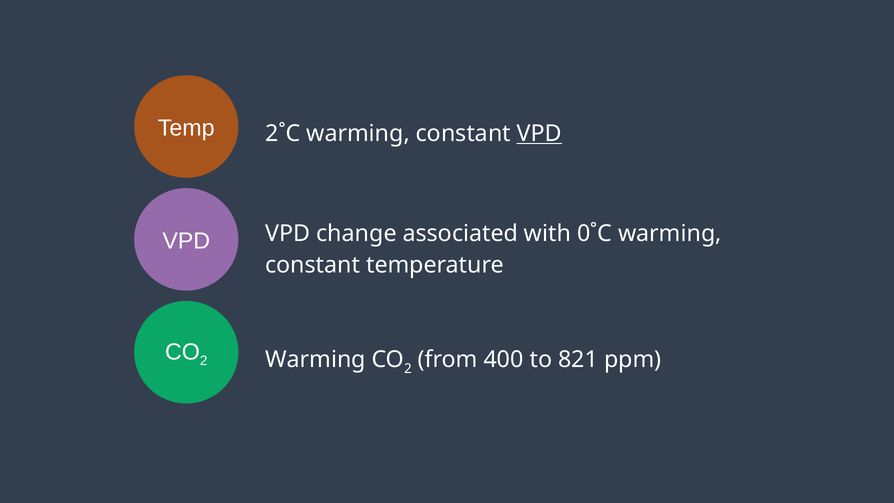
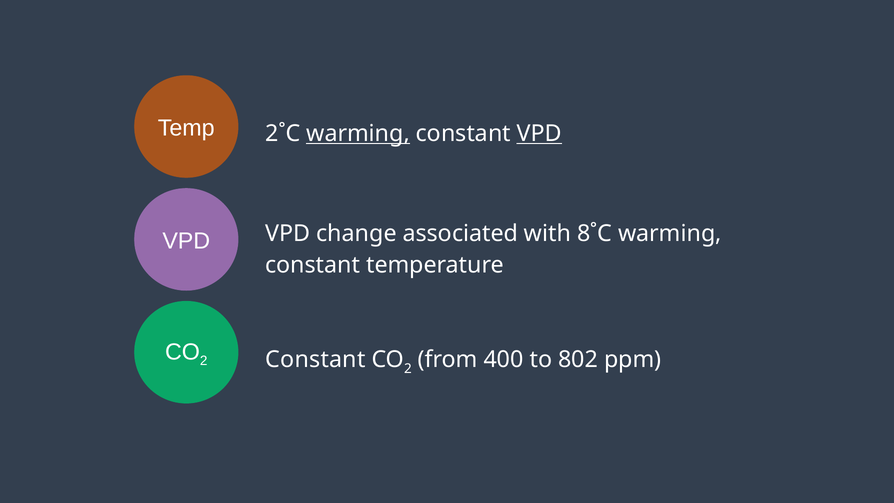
warming underline: none -> present (358, 133)
0˚C: 0˚C -> 8˚C (595, 233)
Warming: Warming -> Constant (315, 360)
821: 821 -> 802 (578, 360)
